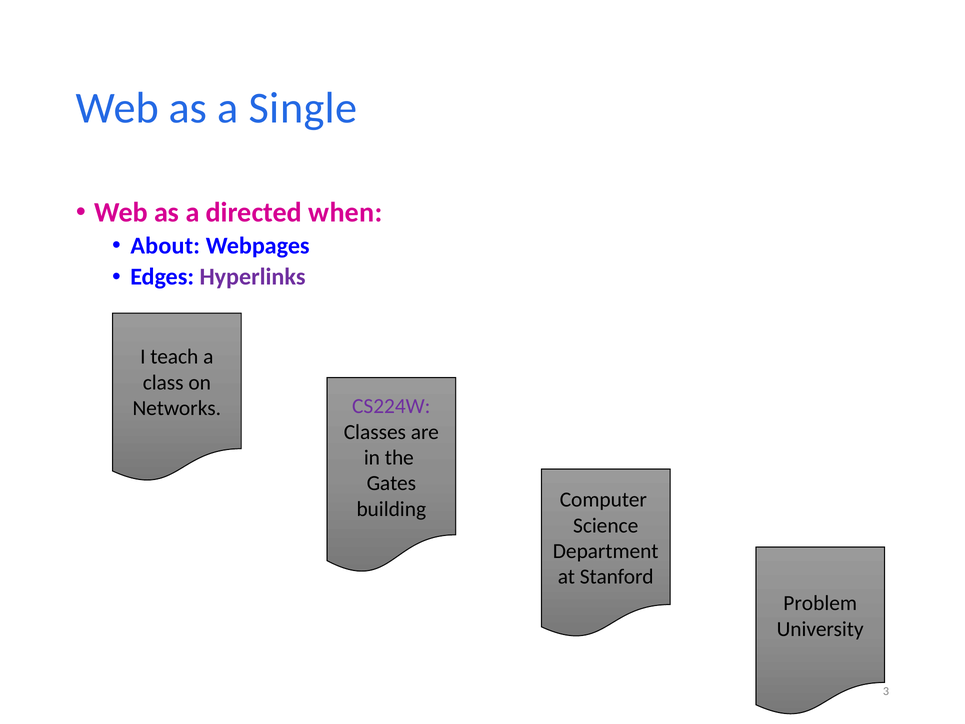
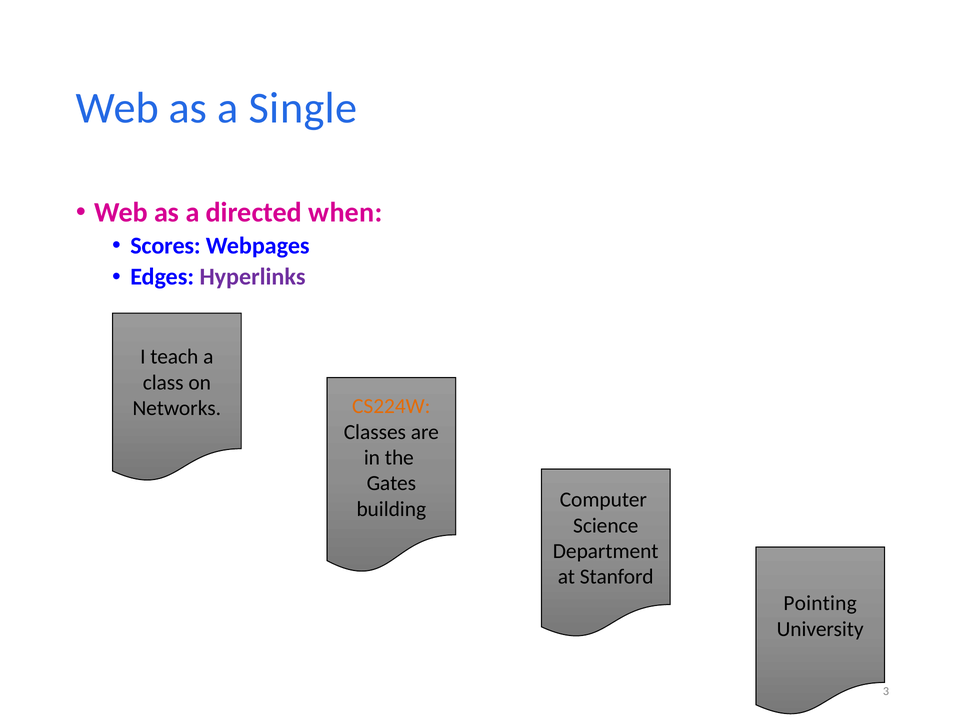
About: About -> Scores (165, 246)
CS224W colour: purple -> orange (391, 406)
Problem: Problem -> Pointing (820, 603)
